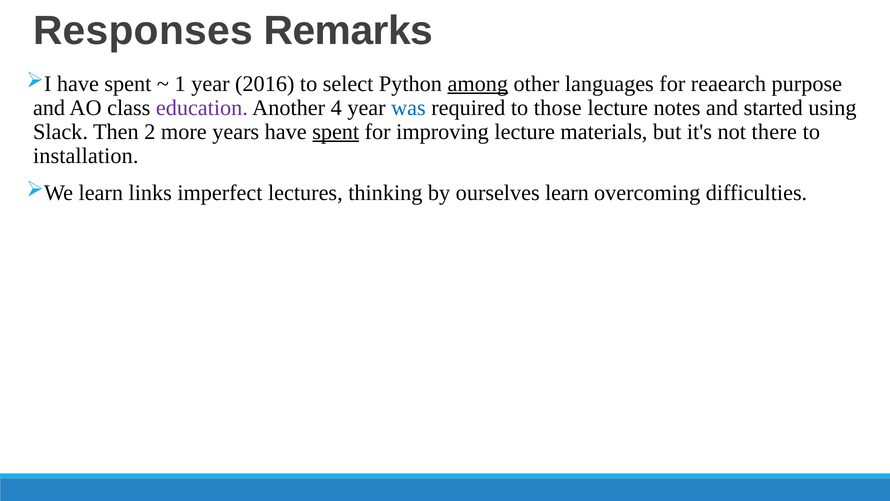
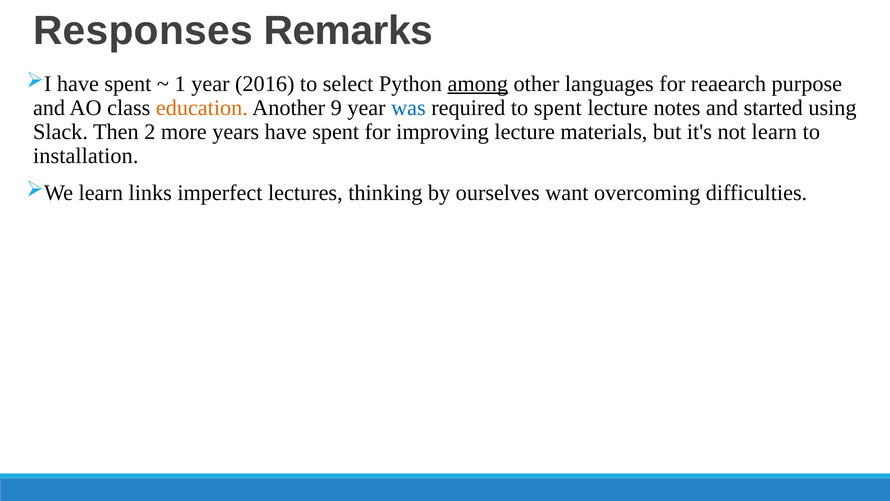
education colour: purple -> orange (202, 108)
4: 4 -> 9 (336, 108)
to those: those -> spent (558, 108)
spent underline: present -> none (336, 132)
not there: there -> learn (774, 132)
ourselves learn: learn -> want (567, 193)
